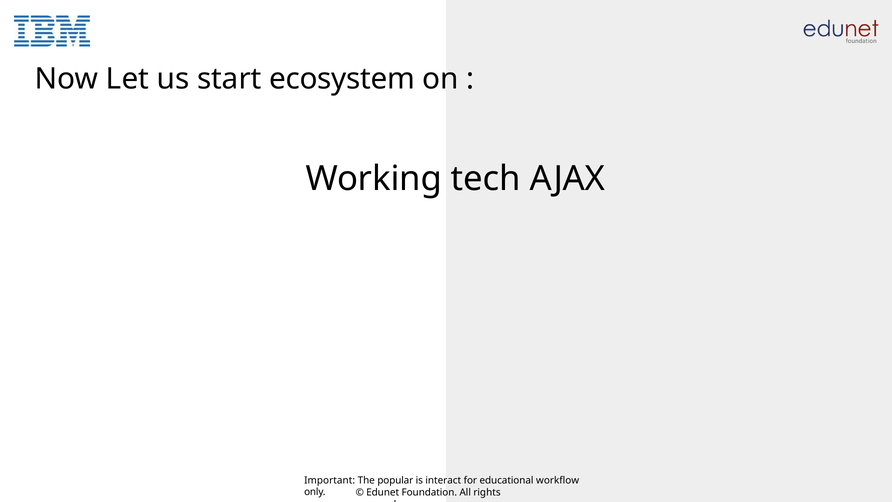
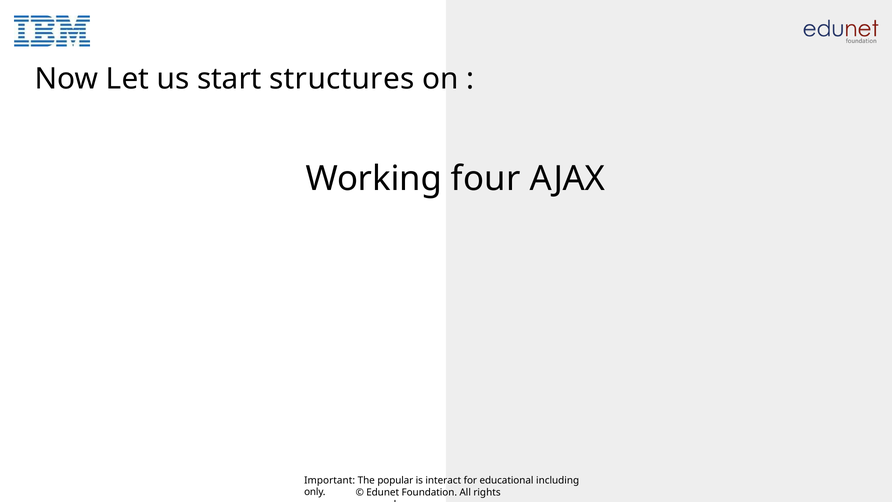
ecosystem: ecosystem -> structures (342, 79)
tech: tech -> four (486, 179)
workflow: workflow -> including (558, 480)
